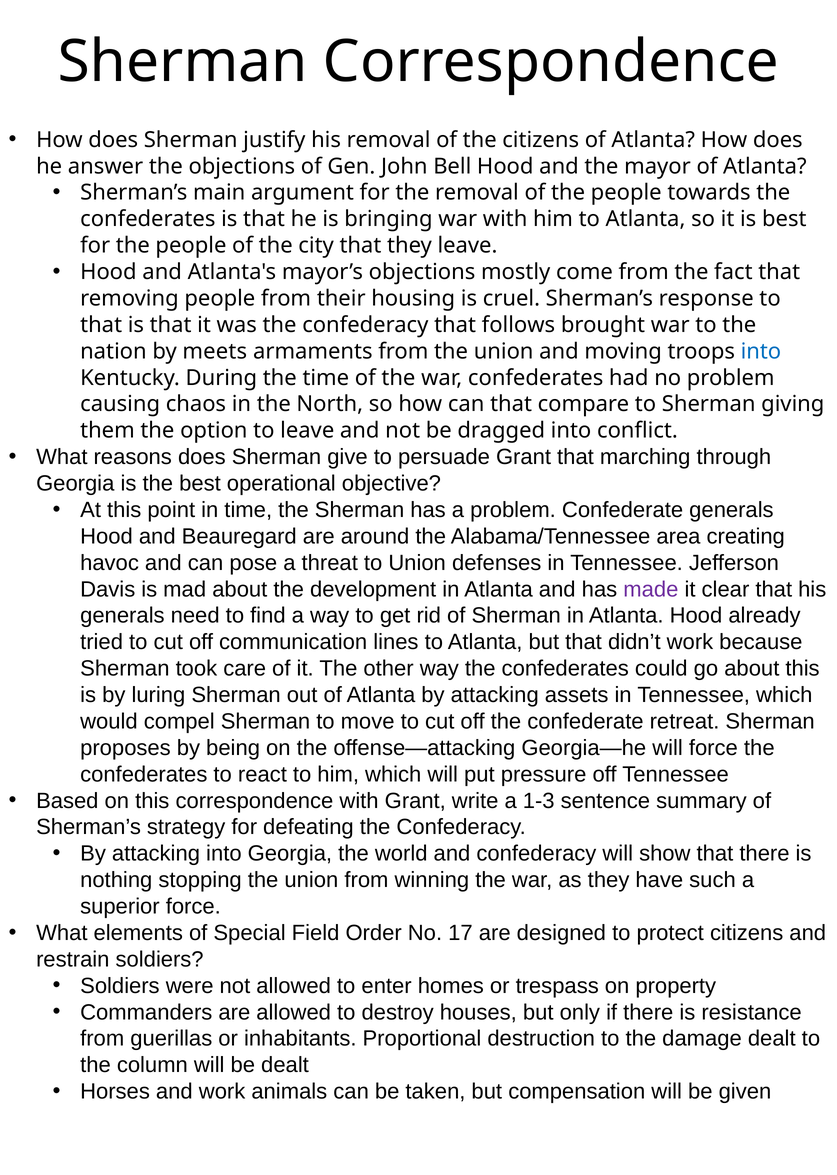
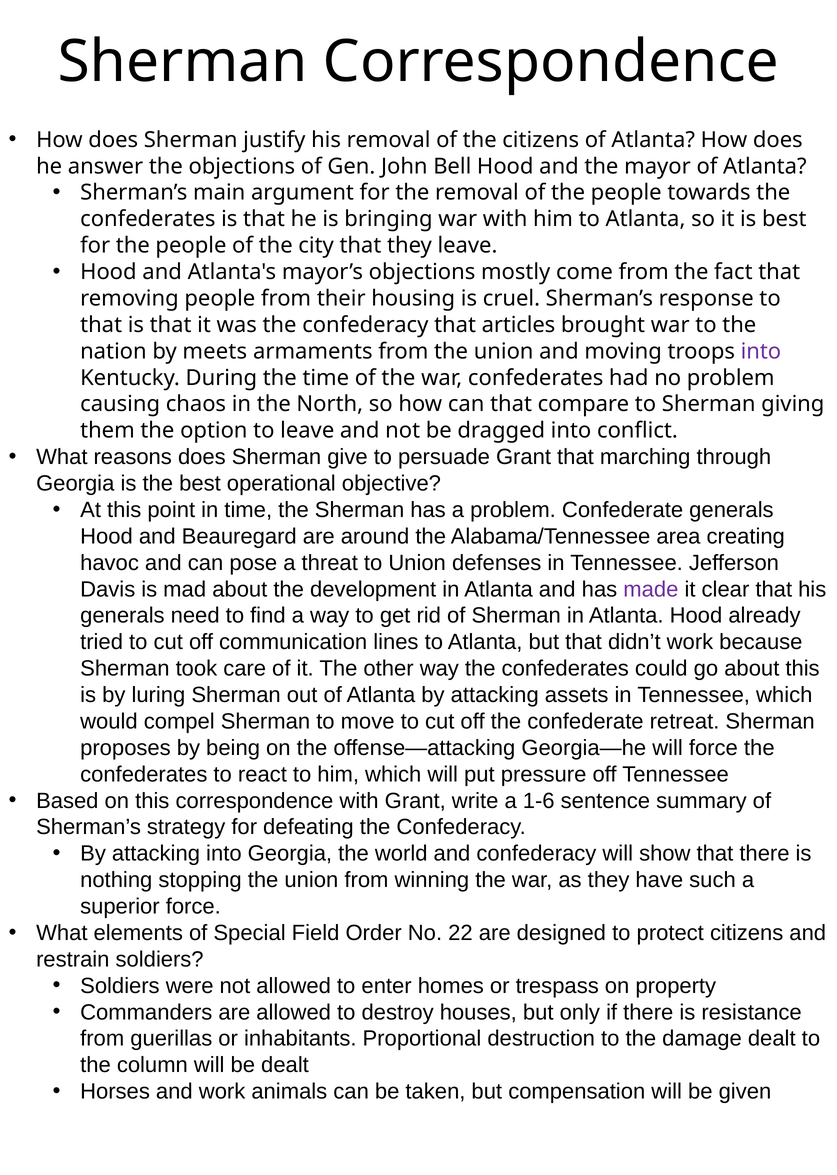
follows: follows -> articles (518, 325)
into colour: blue -> purple (761, 351)
1-3: 1-3 -> 1-6 (539, 801)
17: 17 -> 22 (460, 933)
